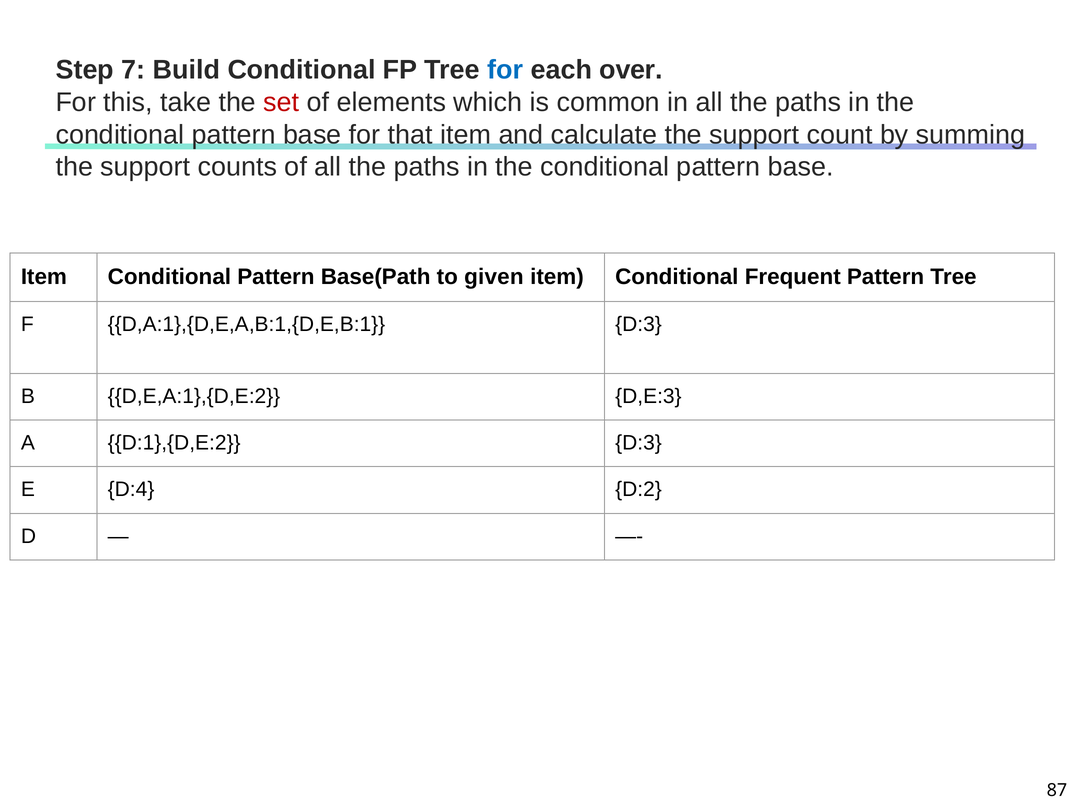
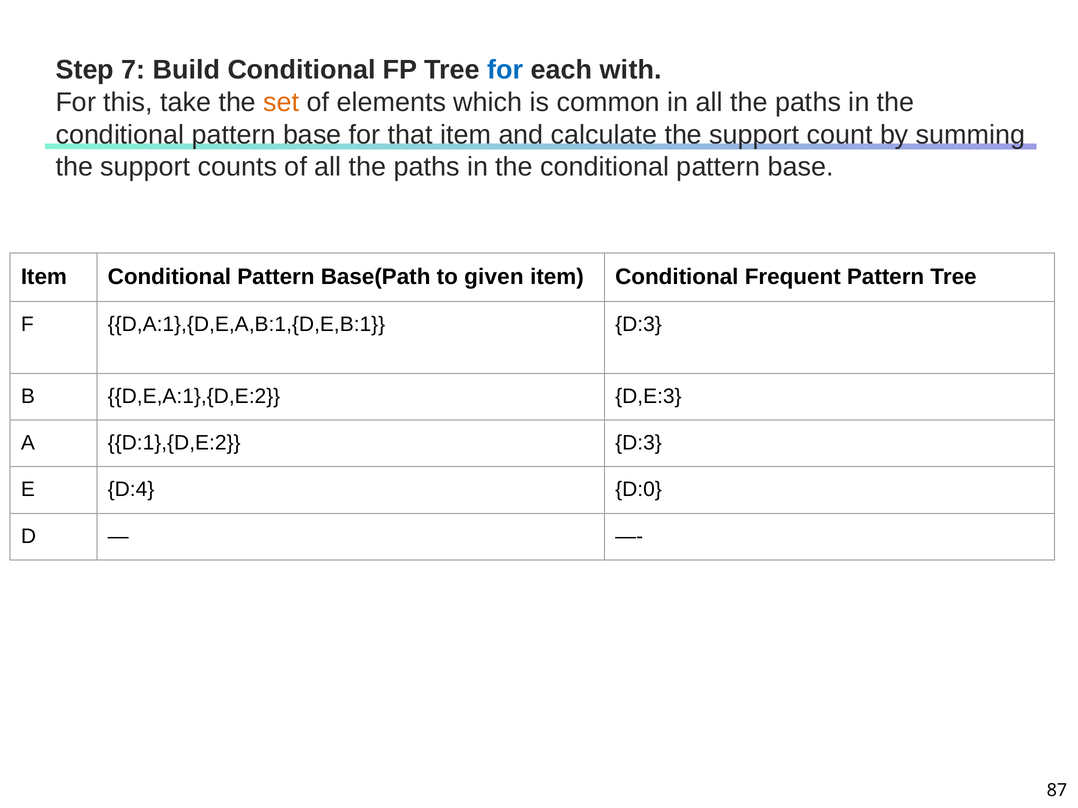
over: over -> with (631, 70)
set colour: red -> orange (281, 102)
D:2: D:2 -> D:0 (638, 490)
